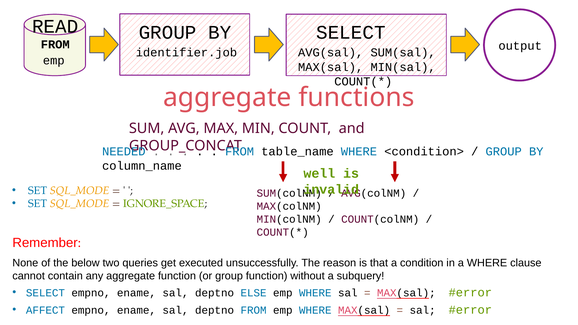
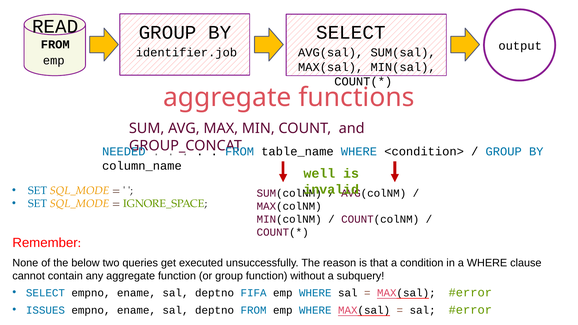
ELSE: ELSE -> FIFA (254, 293)
AFFECT: AFFECT -> ISSUES (45, 311)
